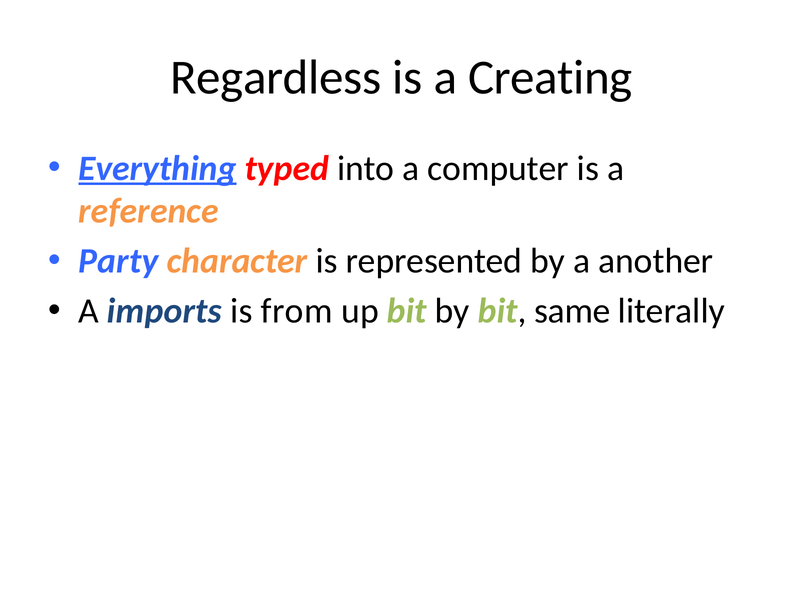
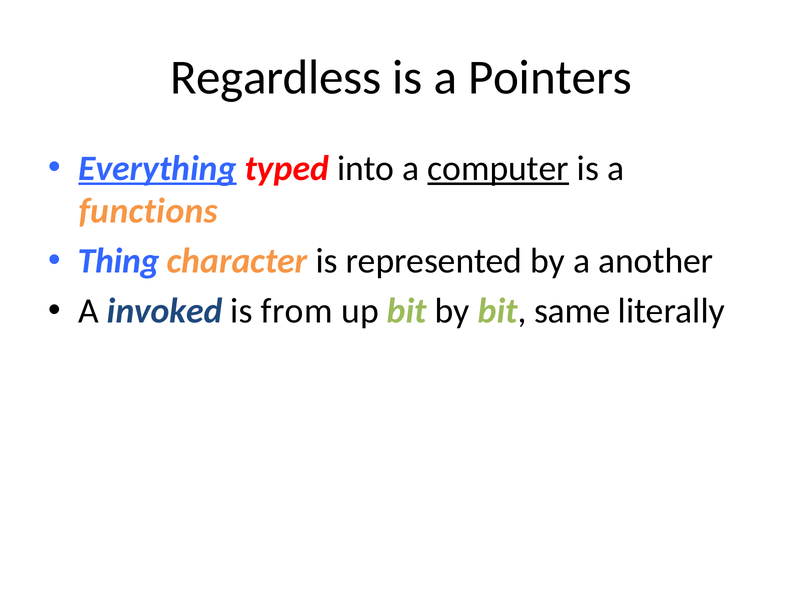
Creating: Creating -> Pointers (550, 78)
computer underline: none -> present (498, 168)
reference: reference -> functions (148, 211)
Party: Party -> Thing (119, 261)
imports: imports -> invoked (165, 311)
